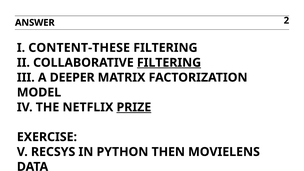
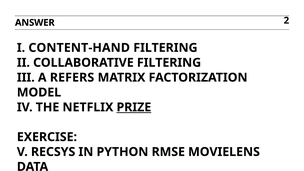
CONTENT-THESE: CONTENT-THESE -> CONTENT-HAND (79, 48)
FILTERING underline: present -> none (169, 63)
DEEPER: DEEPER -> REFERS (72, 77)
THEN: THEN -> RMSE (168, 152)
